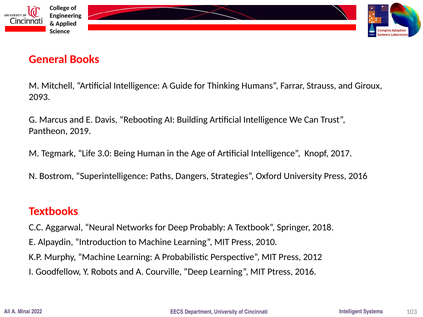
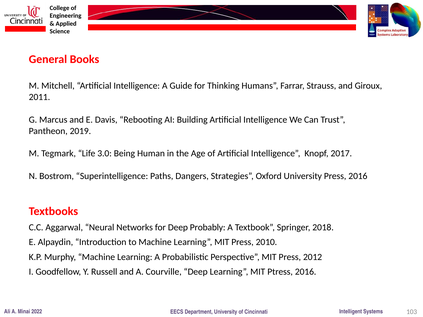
2093: 2093 -> 2011 (39, 97)
Robots: Robots -> Russell (104, 272)
